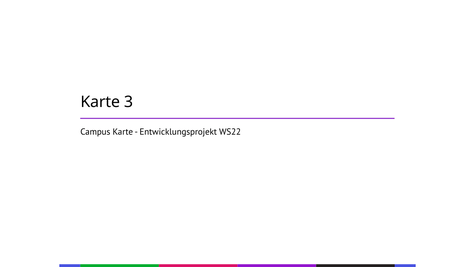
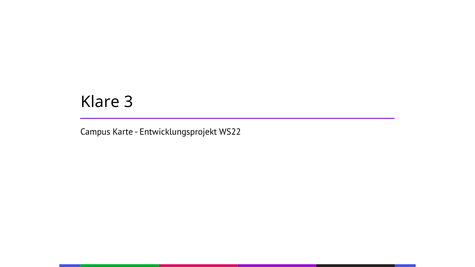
Karte: Karte -> Klare (100, 102)
